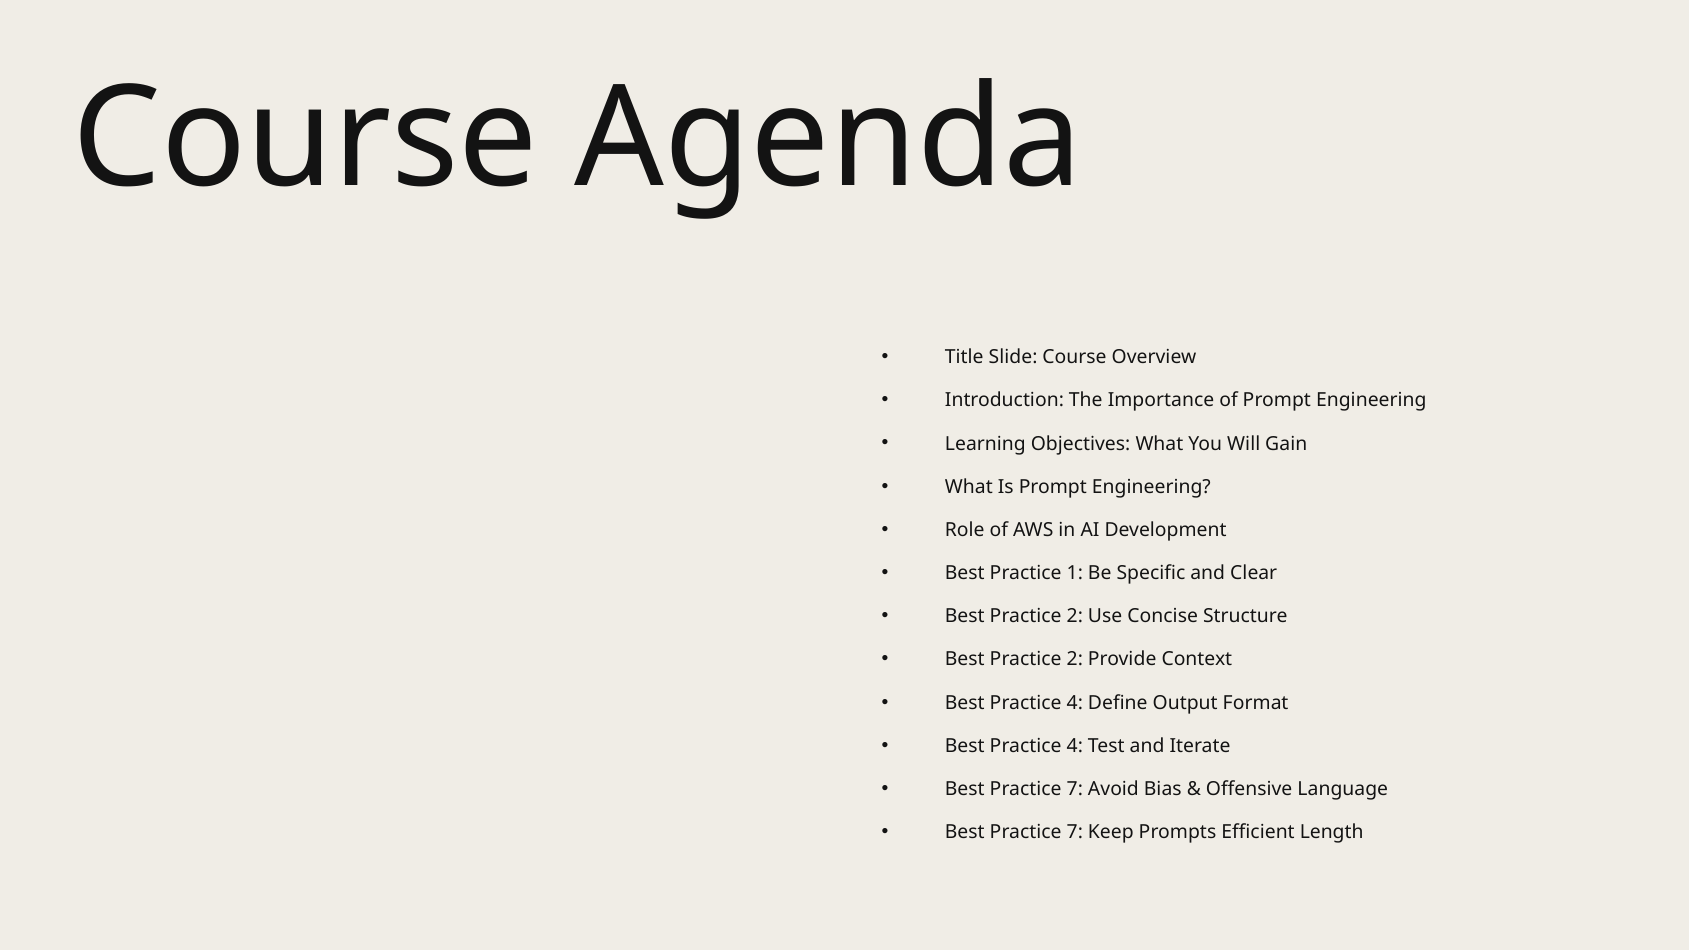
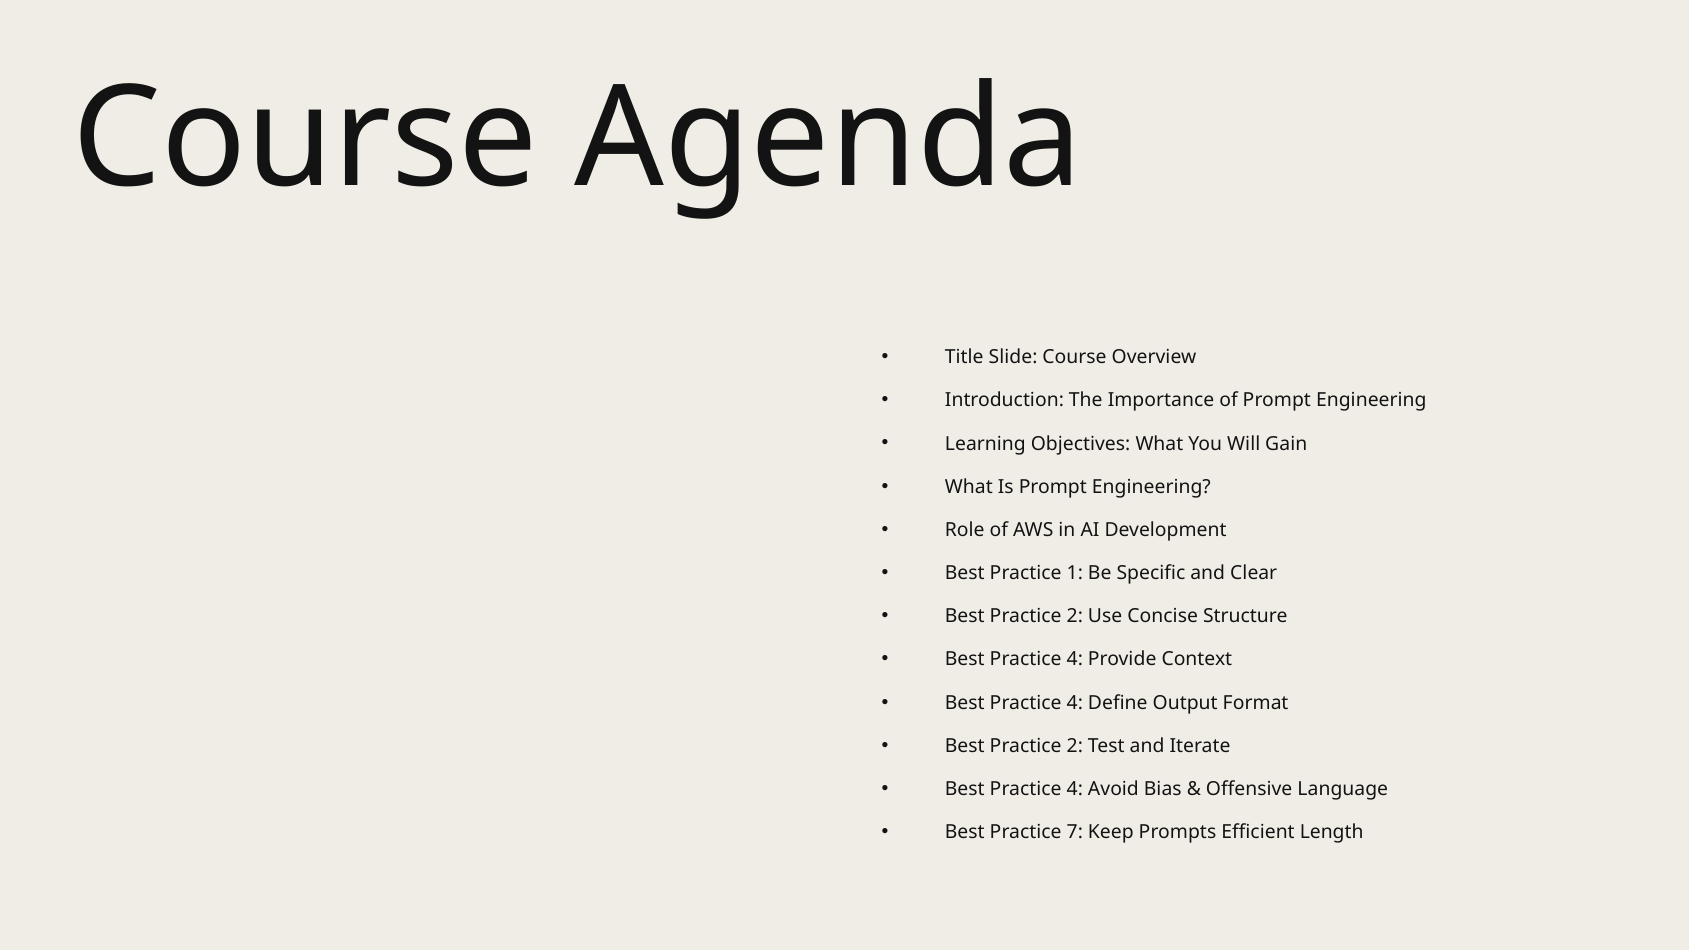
2: 2 -> 4 (1075, 660)
4: 4 -> 2 (1075, 746)
7: 7 -> 4 (1075, 789)
